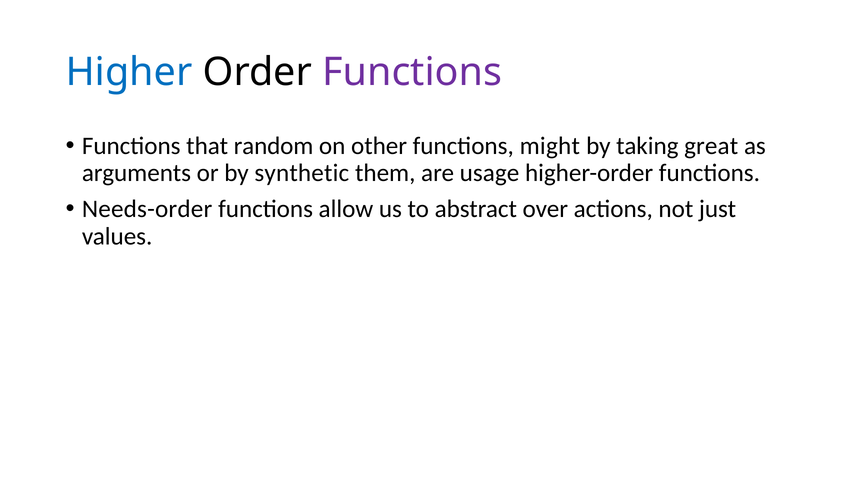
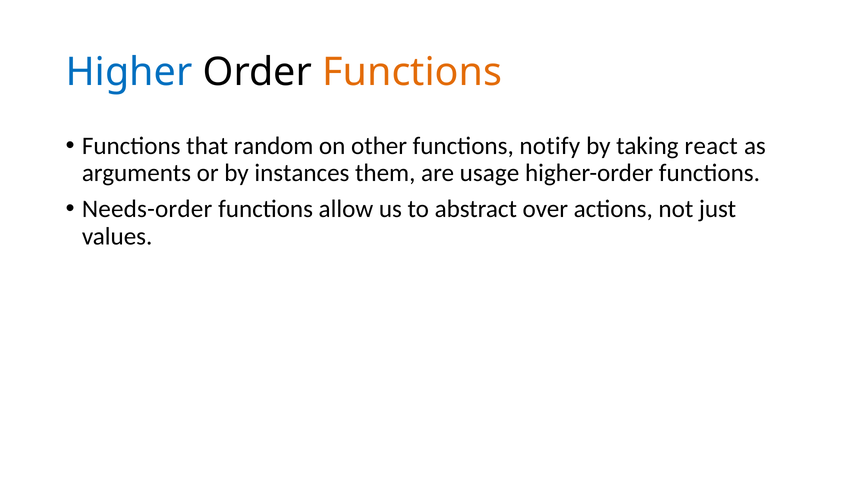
Functions colour: purple -> orange (412, 72)
might: might -> notify (550, 146)
great: great -> react (711, 146)
synthetic: synthetic -> instances (302, 173)
